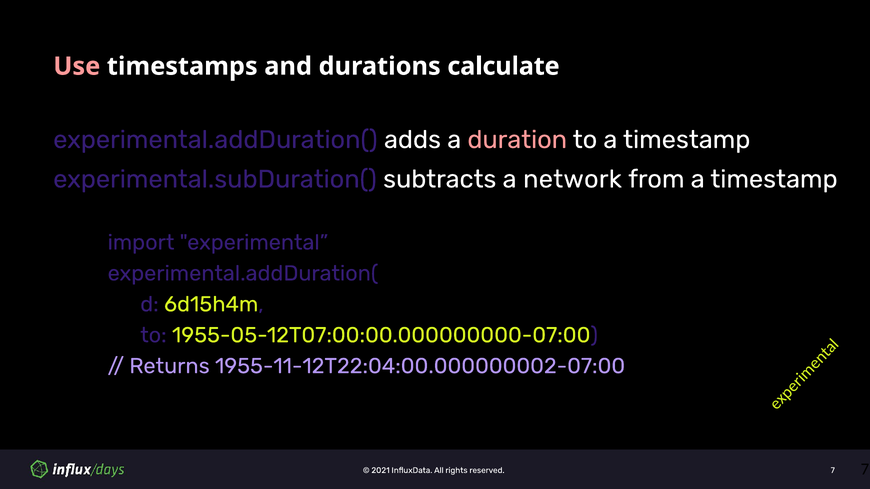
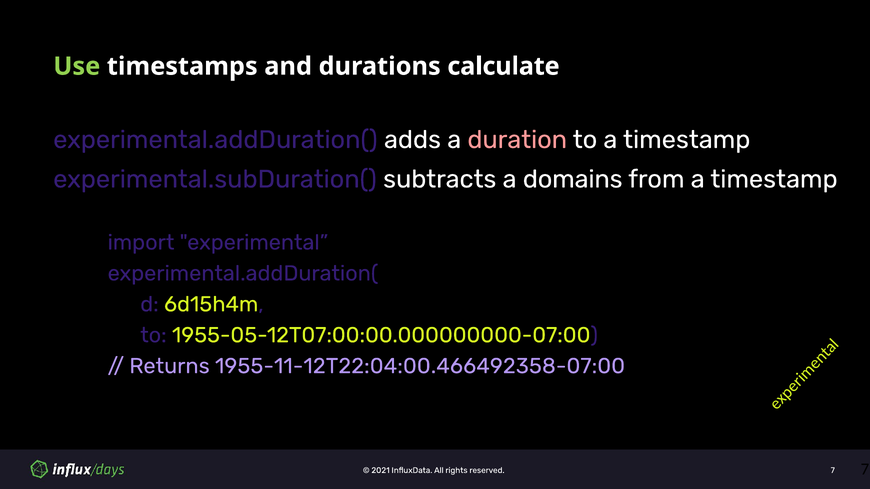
Use colour: pink -> light green (77, 66)
network: network -> domains (573, 179)
1955-11-12T22:04:00.000000002-07:00: 1955-11-12T22:04:00.000000002-07:00 -> 1955-11-12T22:04:00.466492358-07:00 (420, 366)
